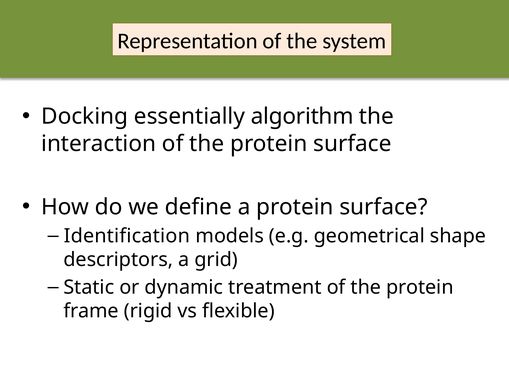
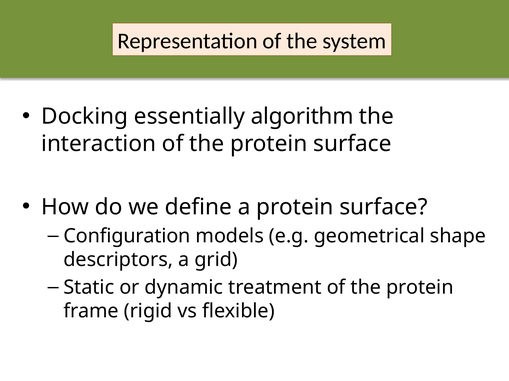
Identification: Identification -> Configuration (127, 237)
